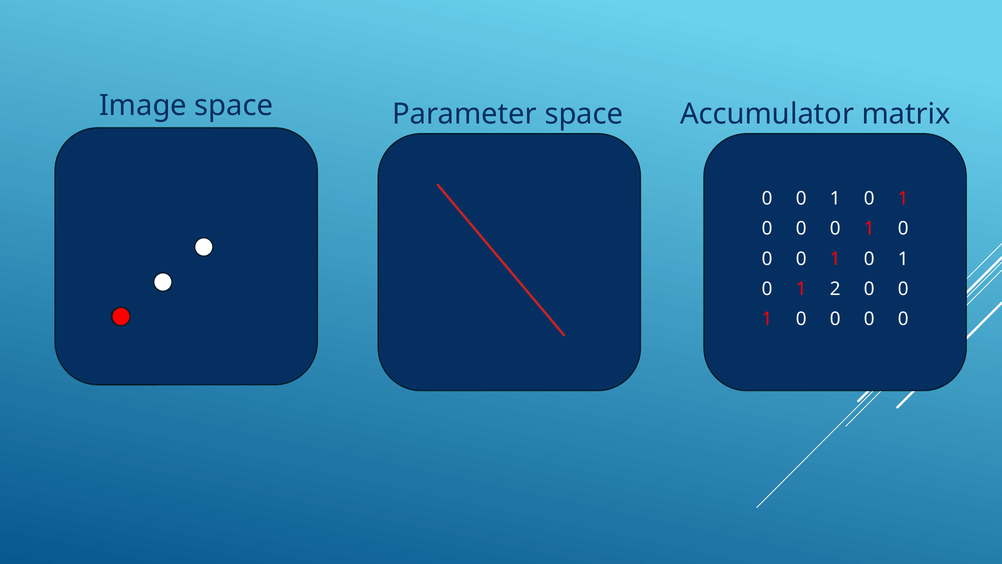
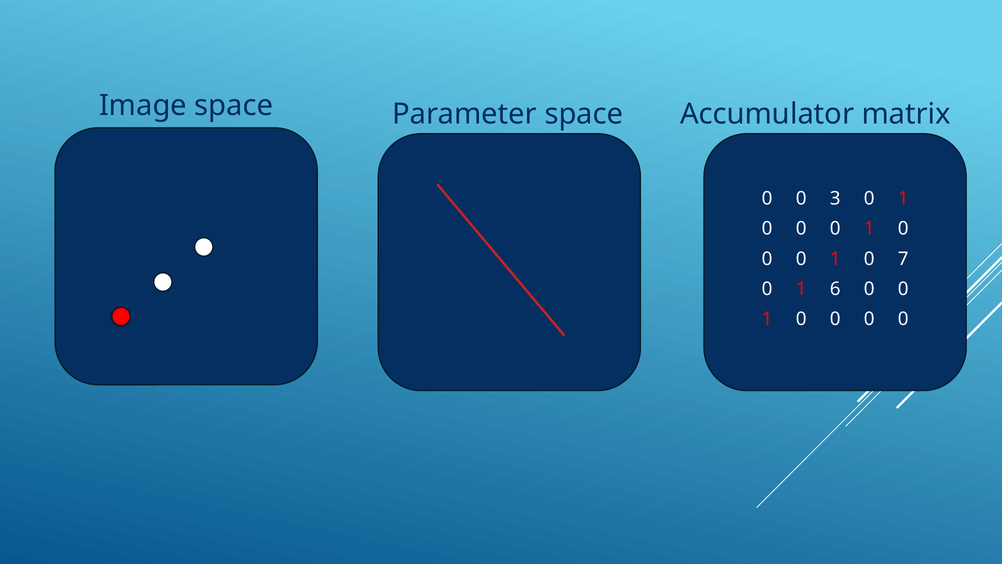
1: 1 -> 3 (835, 199)
1: 1 -> 7 (903, 259)
2: 2 -> 6 (835, 289)
